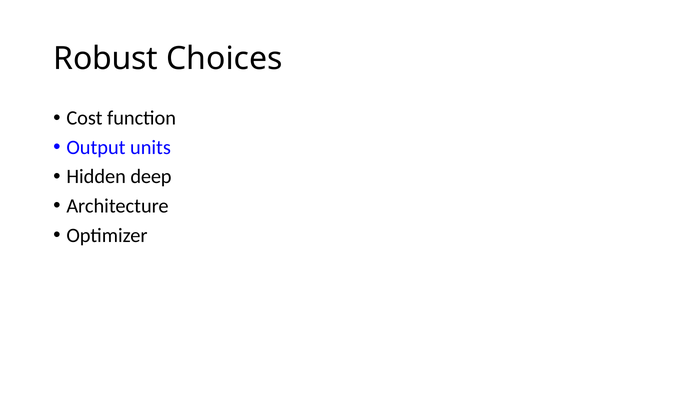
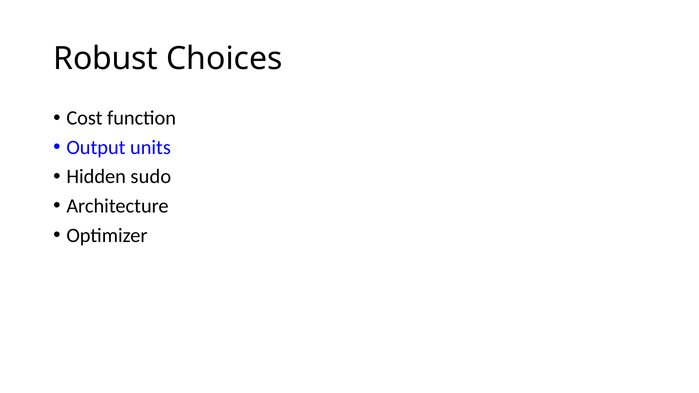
deep: deep -> sudo (151, 177)
